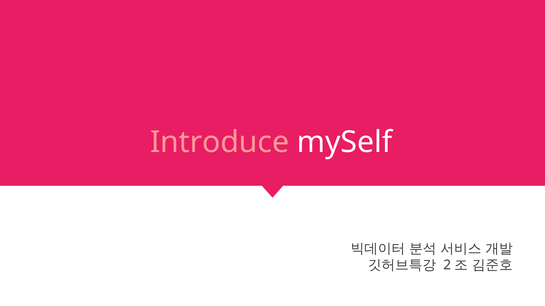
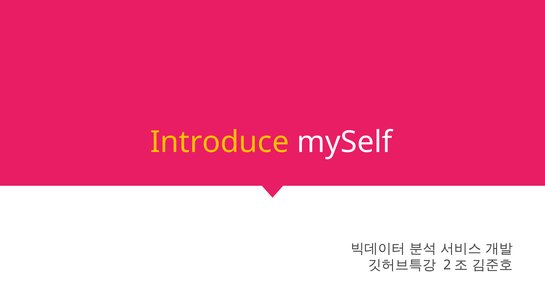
Introduce colour: pink -> yellow (220, 143)
